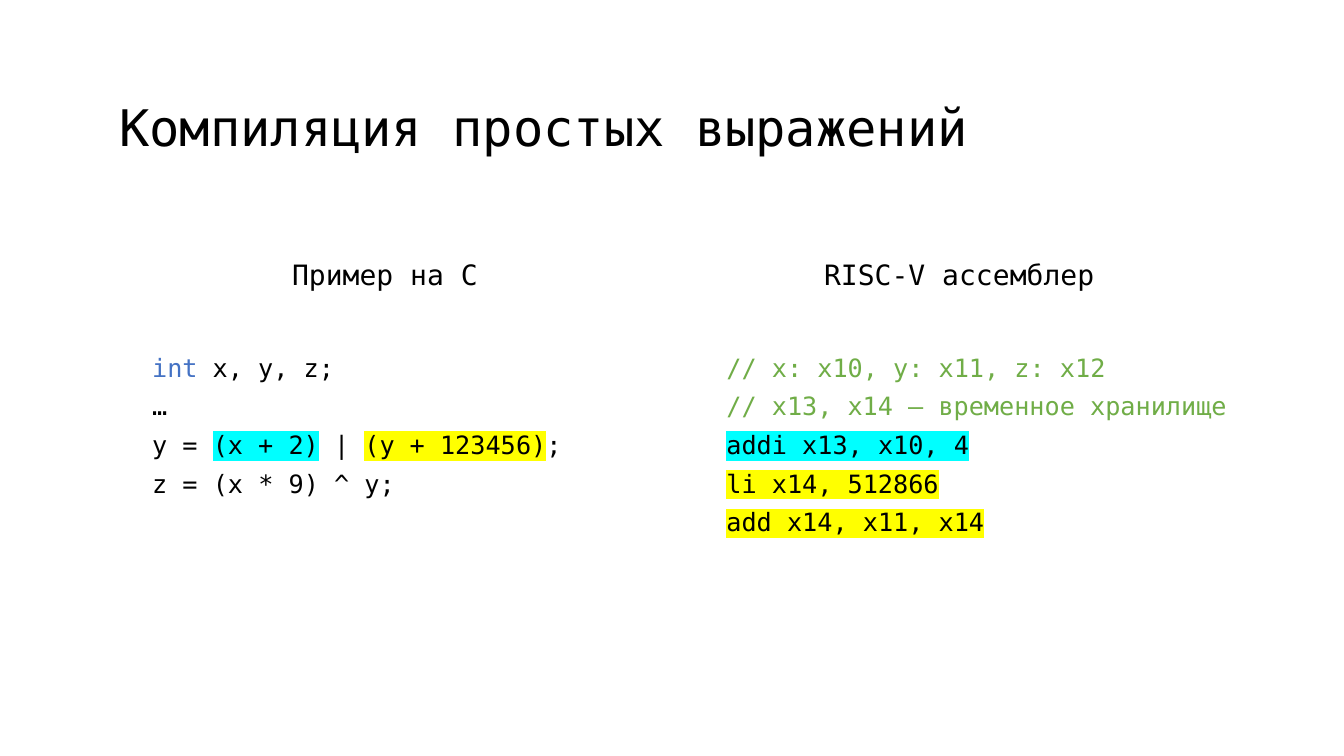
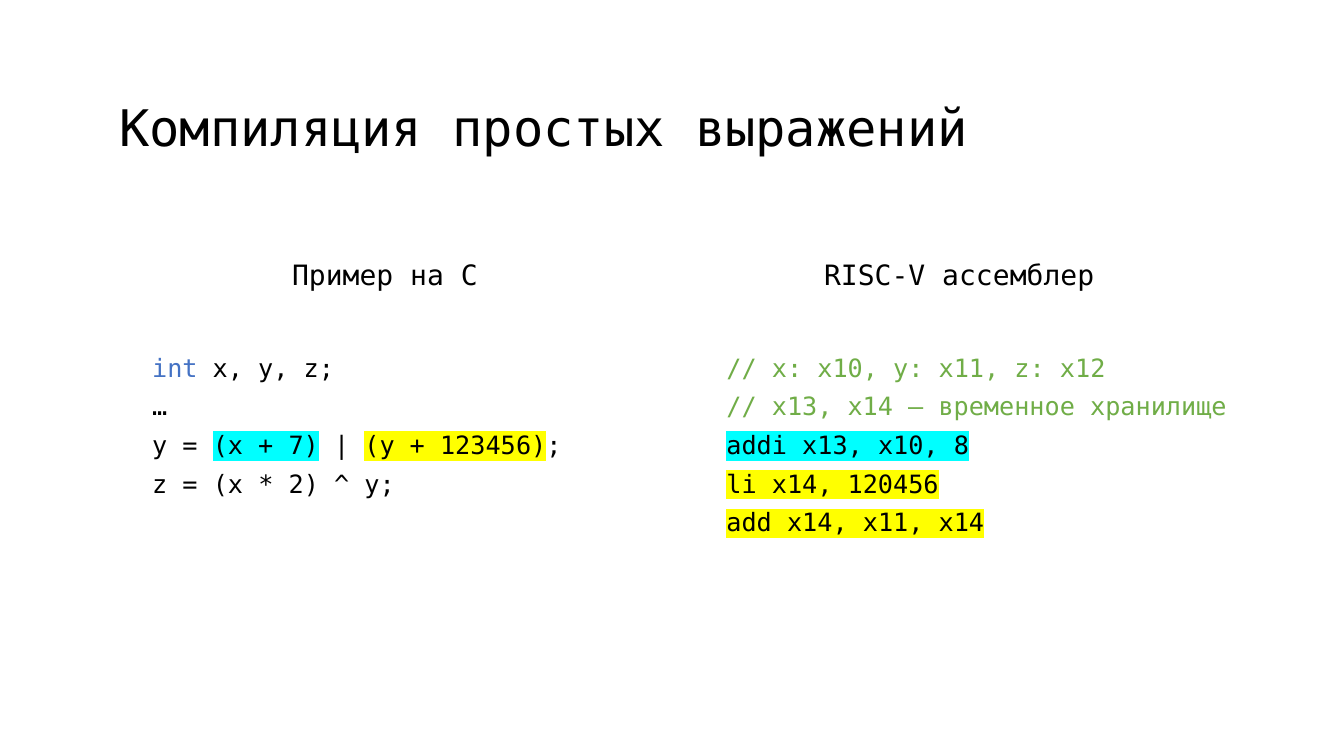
2: 2 -> 7 (304, 446)
4: 4 -> 8 (961, 446)
9: 9 -> 2 (304, 485)
512866: 512866 -> 120456 (893, 485)
